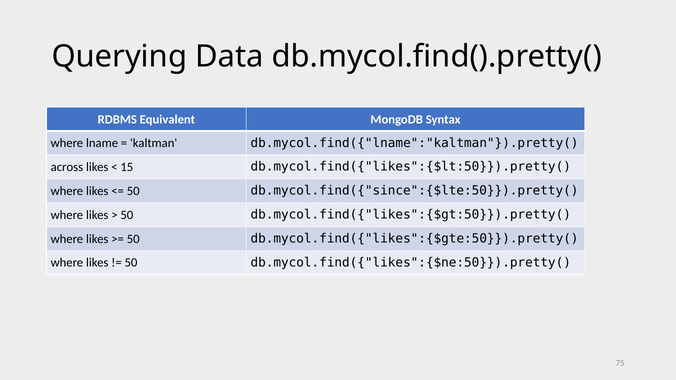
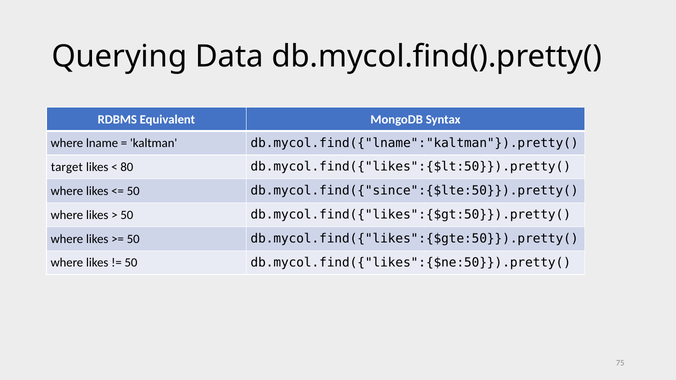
across: across -> target (67, 167)
15: 15 -> 80 (127, 167)
